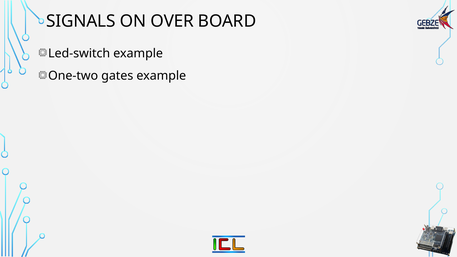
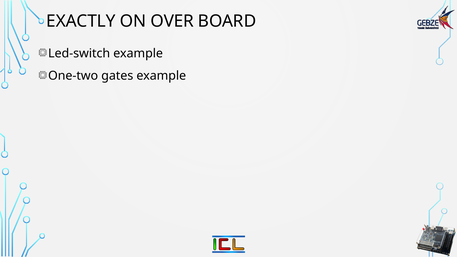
SIGNALS: SIGNALS -> EXACTLY (81, 21)
